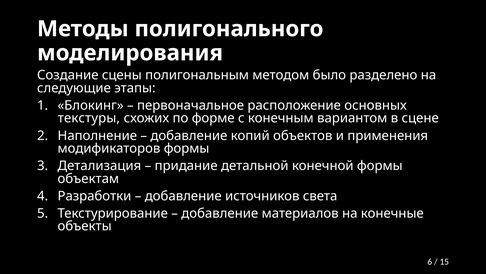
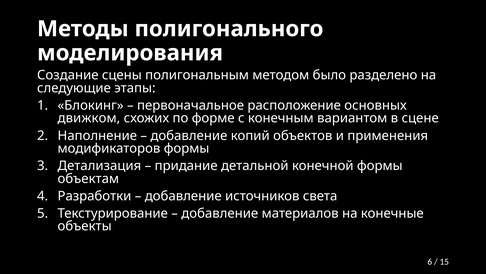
текстуры: текстуры -> движком (89, 118)
